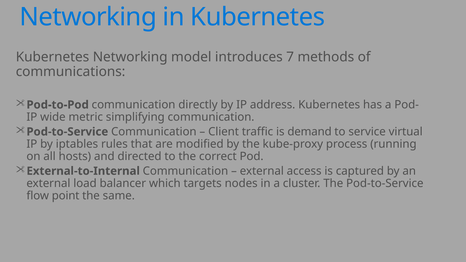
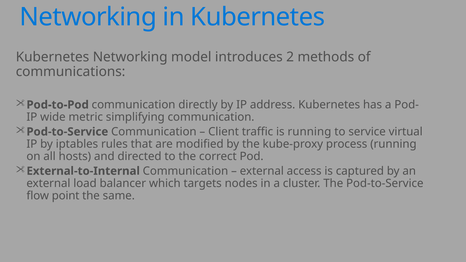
7: 7 -> 2 (290, 57)
is demand: demand -> running (309, 132)
